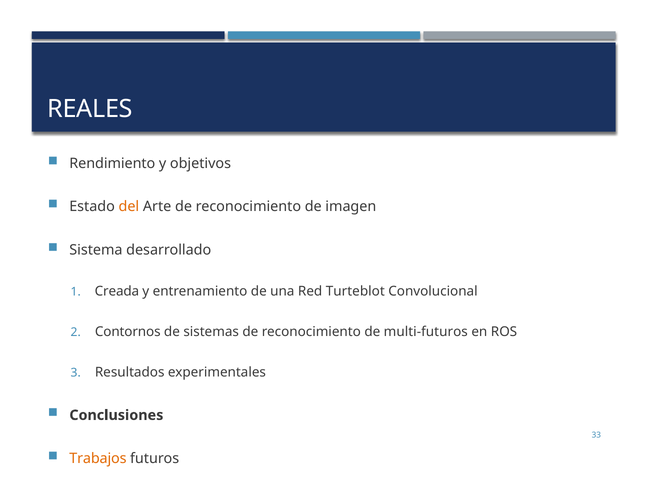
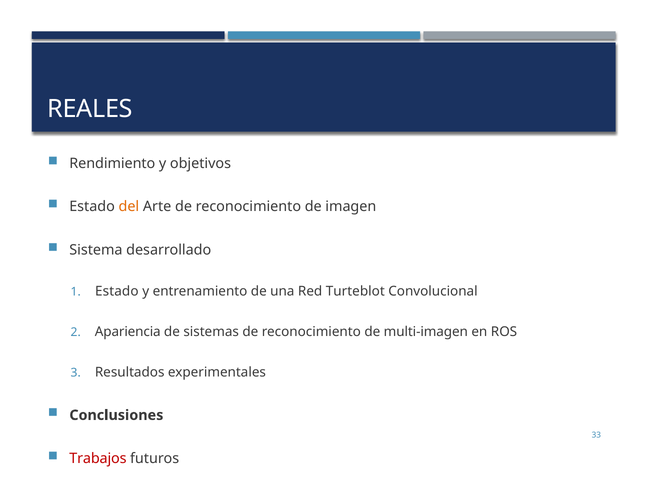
Creada: Creada -> Estado (117, 291)
Contornos: Contornos -> Apariencia (128, 332)
multi-futuros: multi-futuros -> multi-imagen (426, 332)
Trabajos colour: orange -> red (98, 458)
